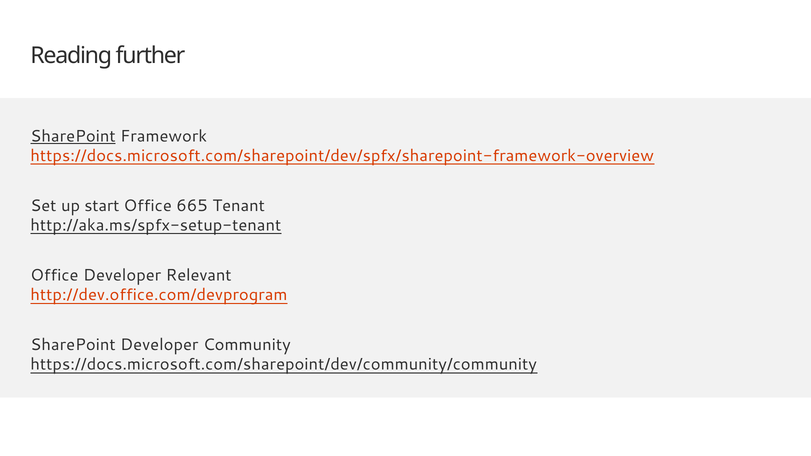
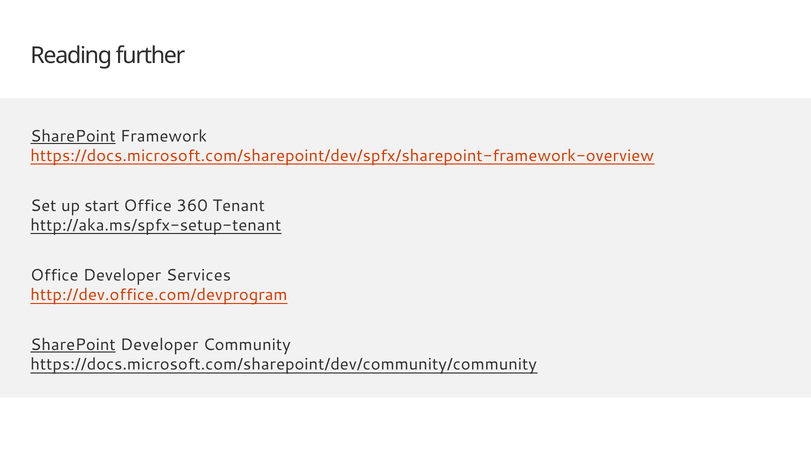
665: 665 -> 360 (192, 206)
Relevant: Relevant -> Services (199, 275)
SharePoint underline: none -> present (73, 345)
